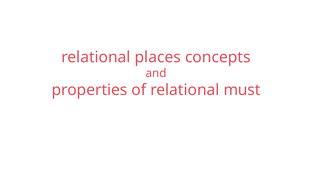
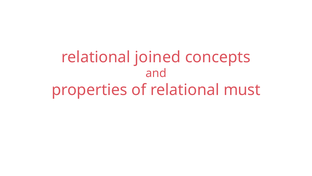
places: places -> joined (158, 57)
